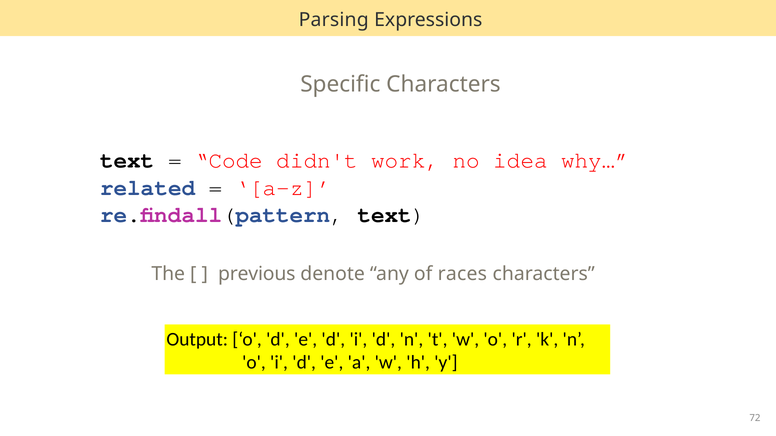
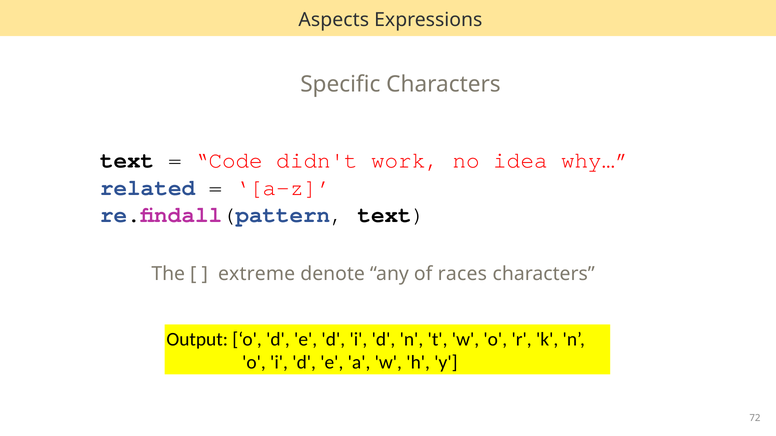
Parsing: Parsing -> Aspects (334, 20)
previous: previous -> extreme (257, 274)
